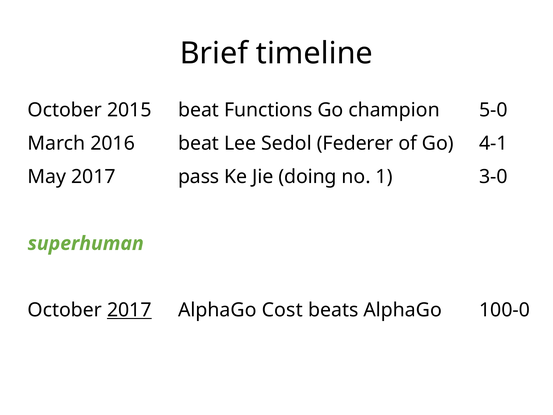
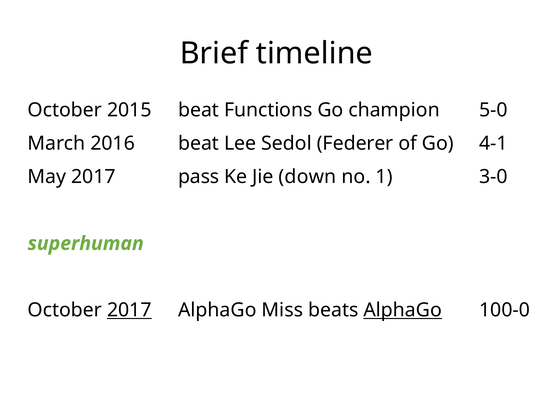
doing: doing -> down (307, 177)
Cost: Cost -> Miss (282, 310)
AlphaGo underline: none -> present (403, 310)
